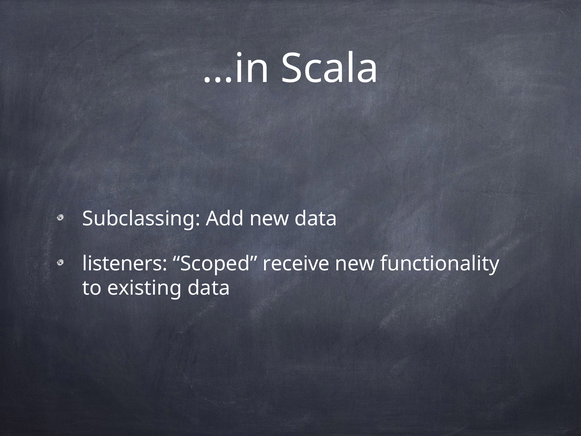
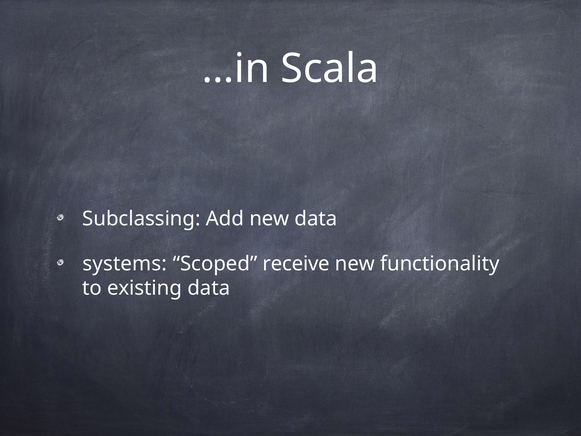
listeners: listeners -> systems (125, 264)
